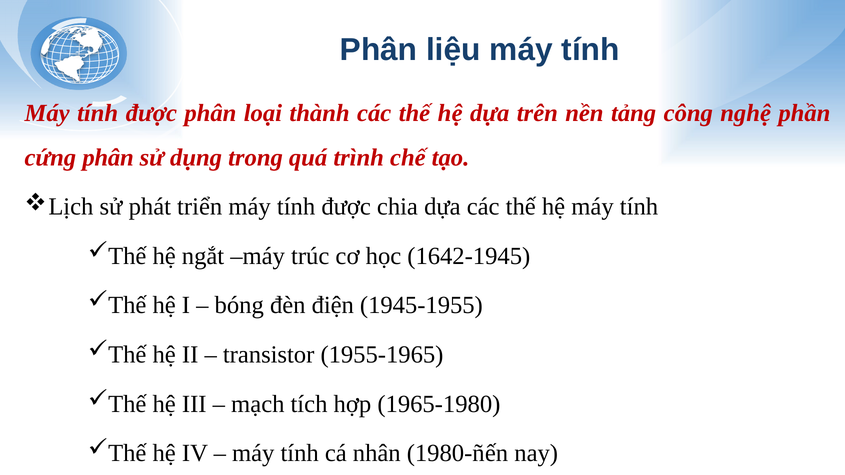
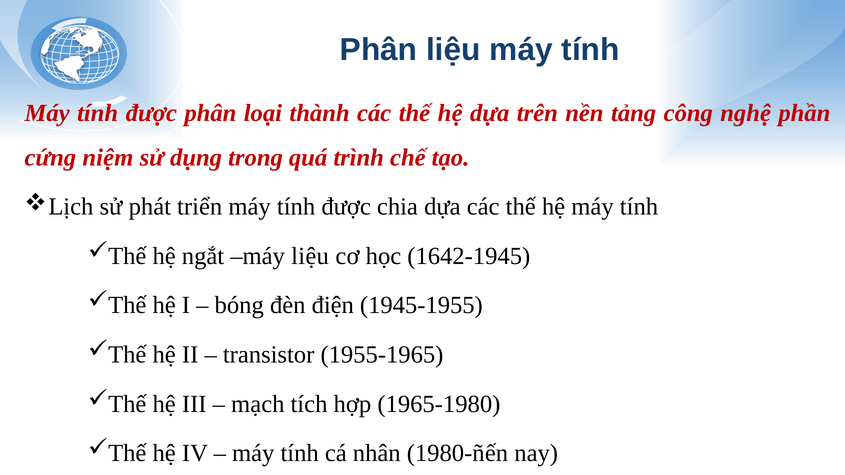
cứng phân: phân -> niệm (108, 158)
máy trúc: trúc -> liệu (310, 256)
